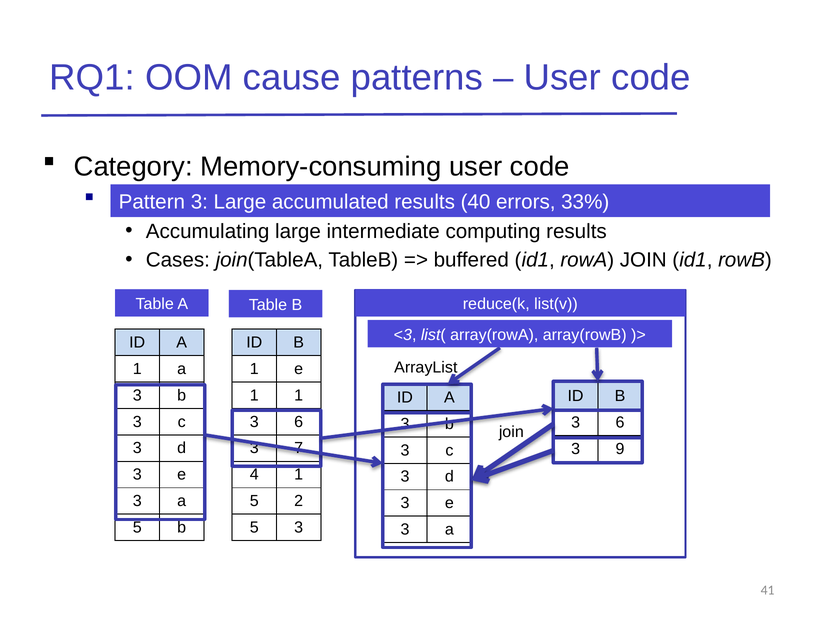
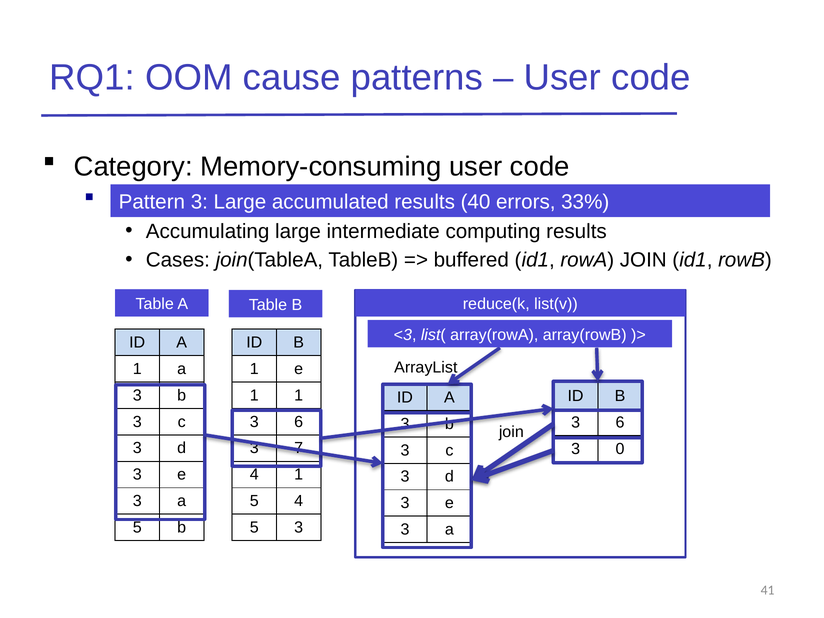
9: 9 -> 0 (620, 449)
5 2: 2 -> 4 (299, 501)
